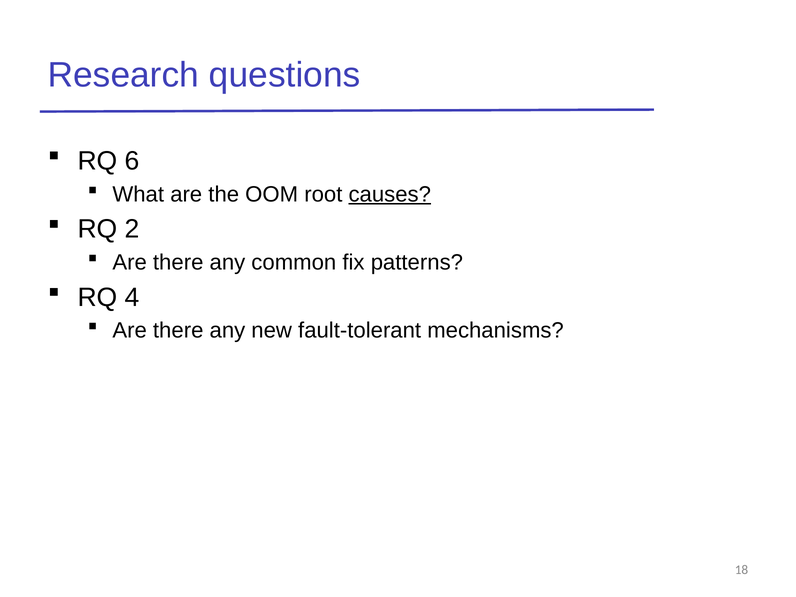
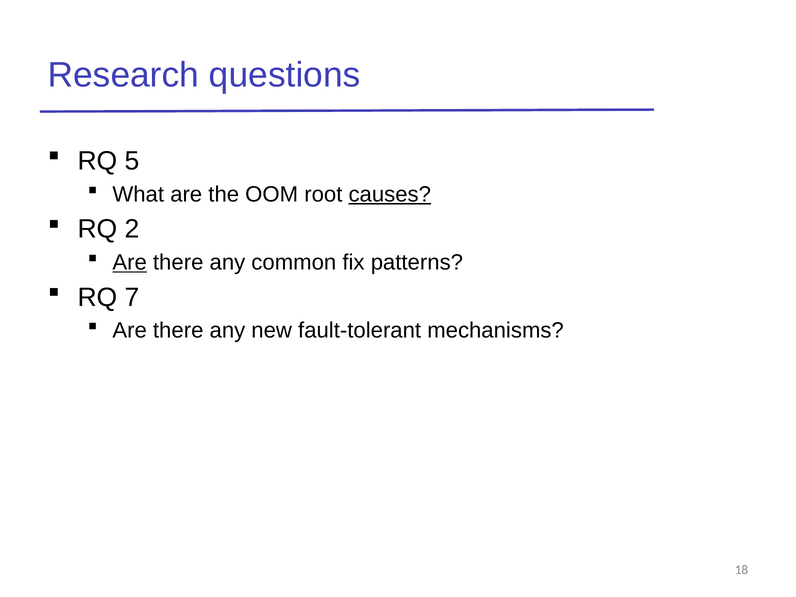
6: 6 -> 5 (132, 161)
Are underline: none -> present (130, 262)
4: 4 -> 7 (132, 297)
